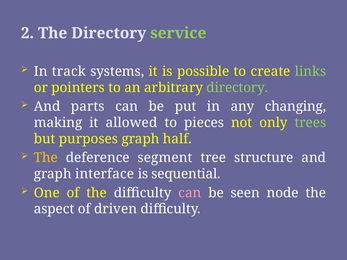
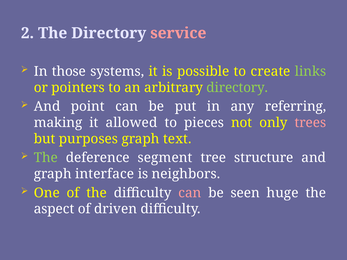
service colour: light green -> pink (178, 33)
track: track -> those (69, 72)
parts: parts -> point (88, 107)
changing: changing -> referring (295, 107)
trees colour: light green -> pink (310, 123)
half: half -> text (177, 139)
The colour: yellow -> light green (46, 158)
sequential: sequential -> neighbors (186, 174)
node: node -> huge (283, 193)
